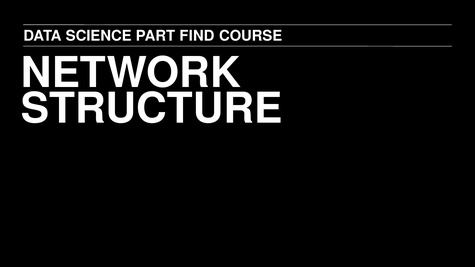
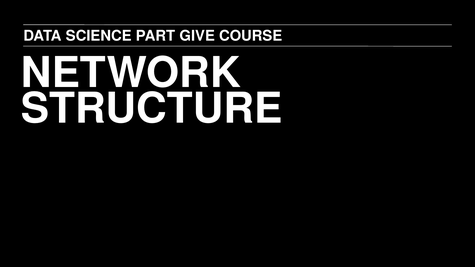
FIND: FIND -> GIVE (197, 36)
